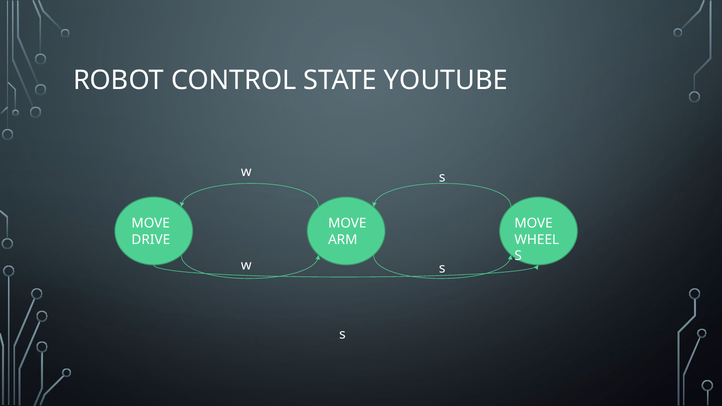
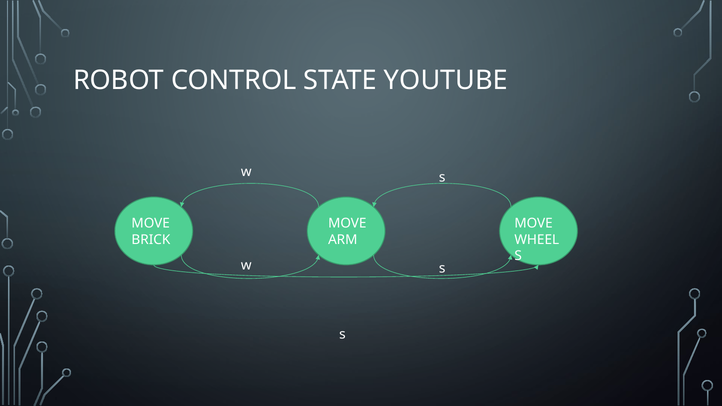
DRIVE: DRIVE -> BRICK (151, 240)
